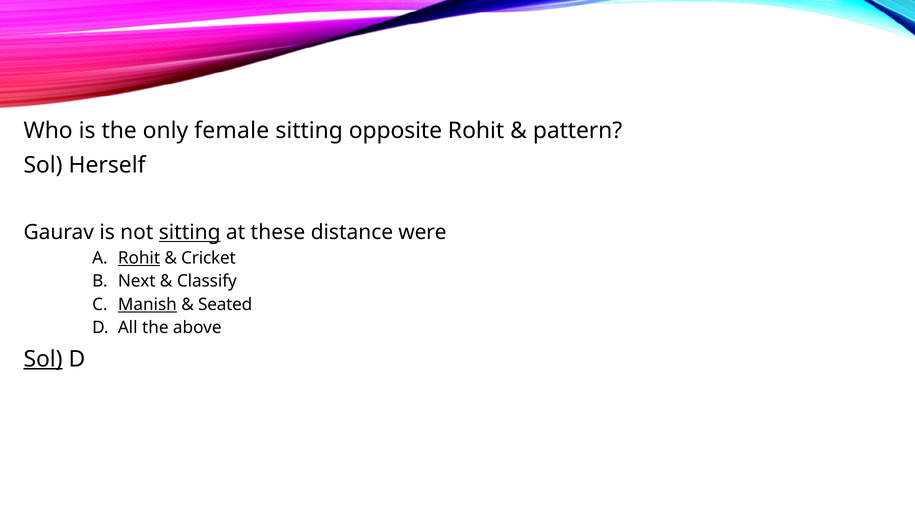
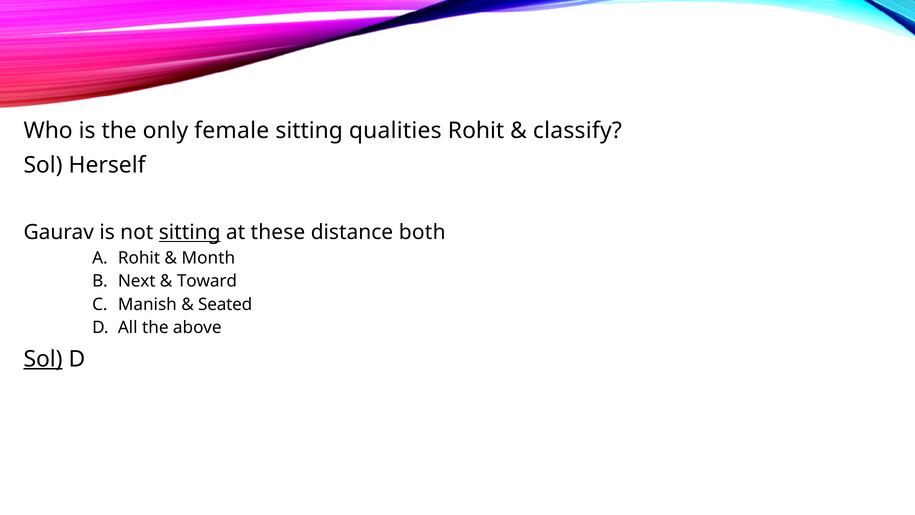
opposite: opposite -> qualities (395, 131)
pattern: pattern -> classify (577, 131)
were: were -> both (422, 232)
Rohit underline: present -> none (139, 258)
Cricket: Cricket -> Month (208, 258)
Classify: Classify -> Toward (207, 281)
Manish underline: present -> none (147, 304)
